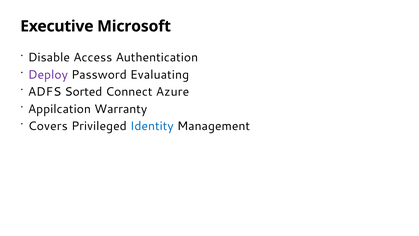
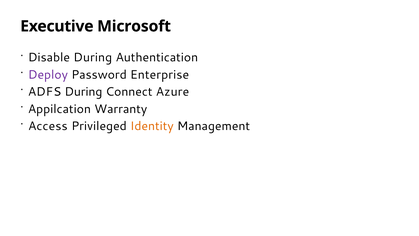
Disable Access: Access -> During (93, 58)
Evaluating: Evaluating -> Enterprise (160, 75)
ADFS Sorted: Sorted -> During (83, 92)
Covers: Covers -> Access (48, 126)
Identity colour: blue -> orange (152, 126)
